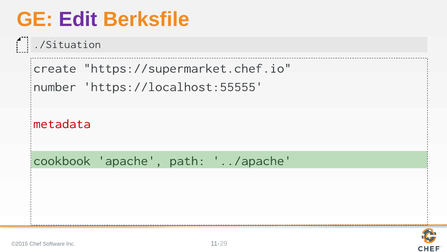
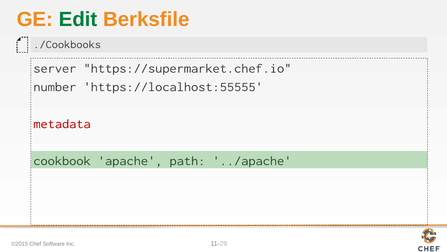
Edit colour: purple -> green (78, 19)
./Situation: ./Situation -> ./Cookbooks (67, 44)
create: create -> server (55, 68)
